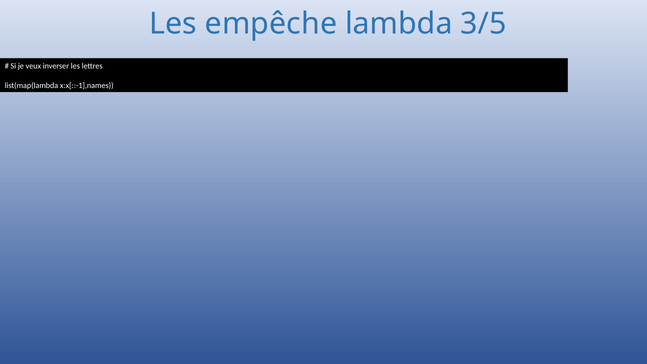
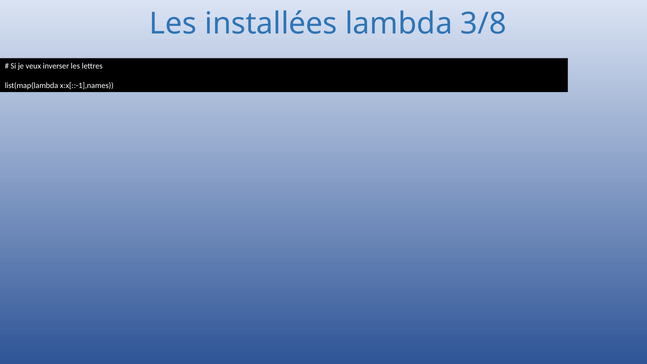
empêche: empêche -> installées (271, 24)
3/5: 3/5 -> 3/8 (483, 24)
